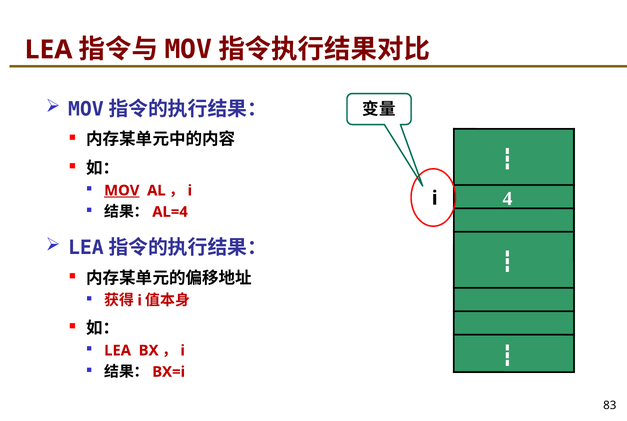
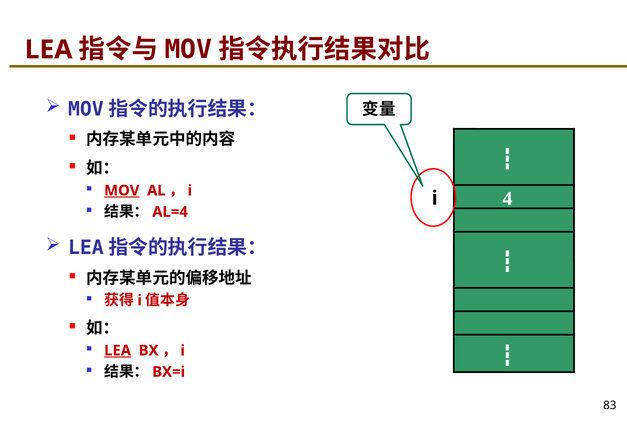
LEA underline: none -> present (118, 351)
